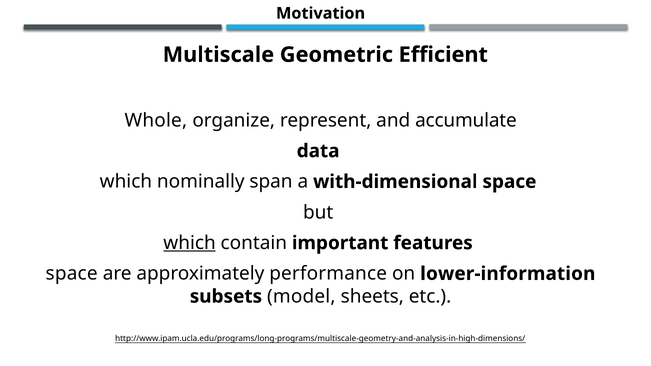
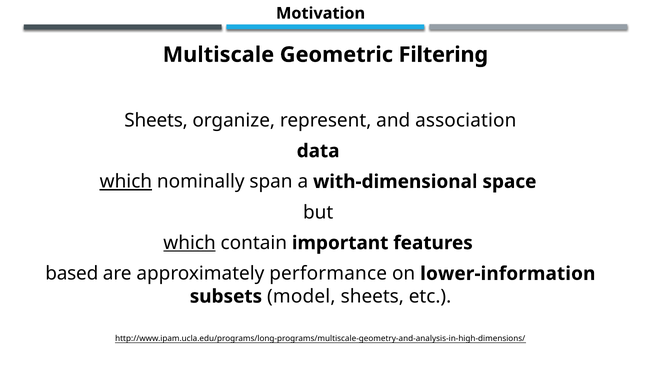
Efficient: Efficient -> Filtering (443, 55)
Whole: Whole -> Sheets (156, 120)
accumulate: accumulate -> association (466, 120)
which underline: none -> present (126, 182)
space: space -> based (72, 274)
